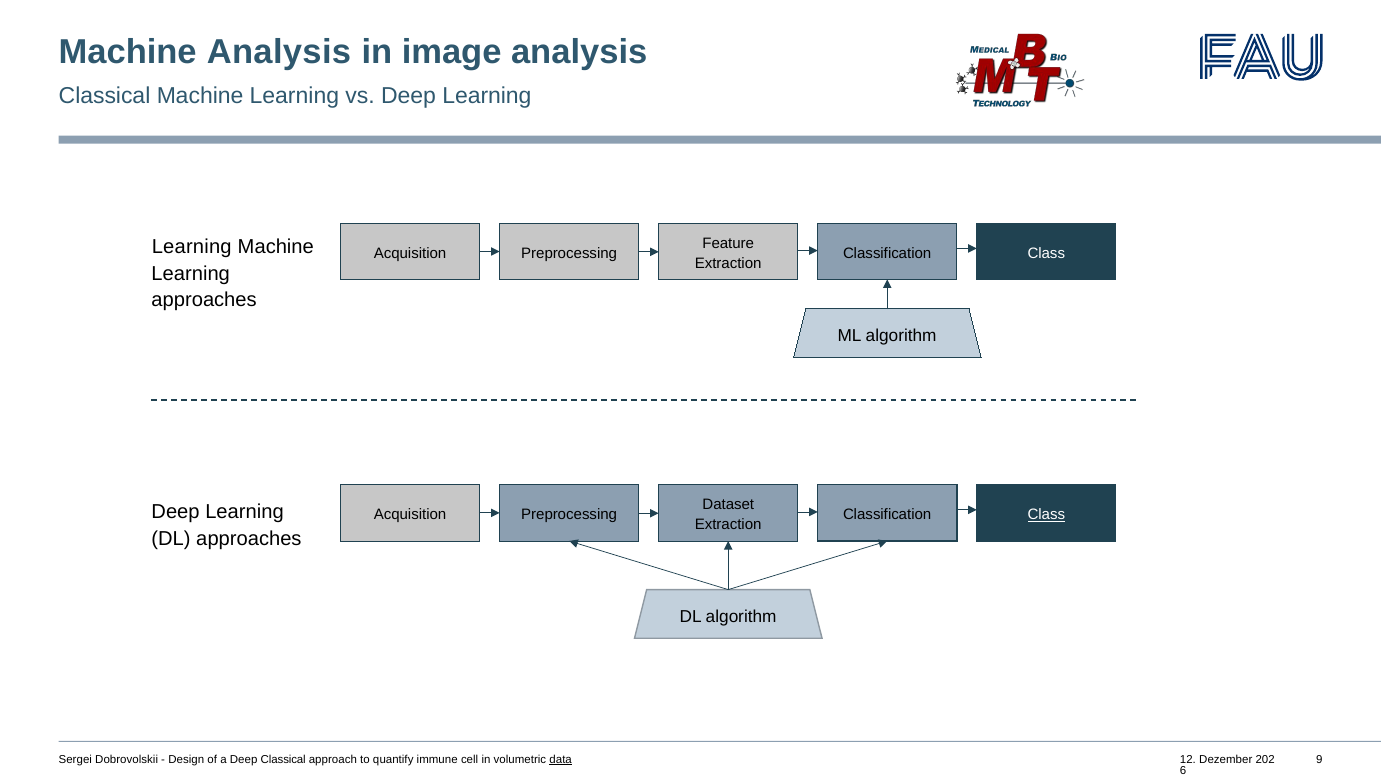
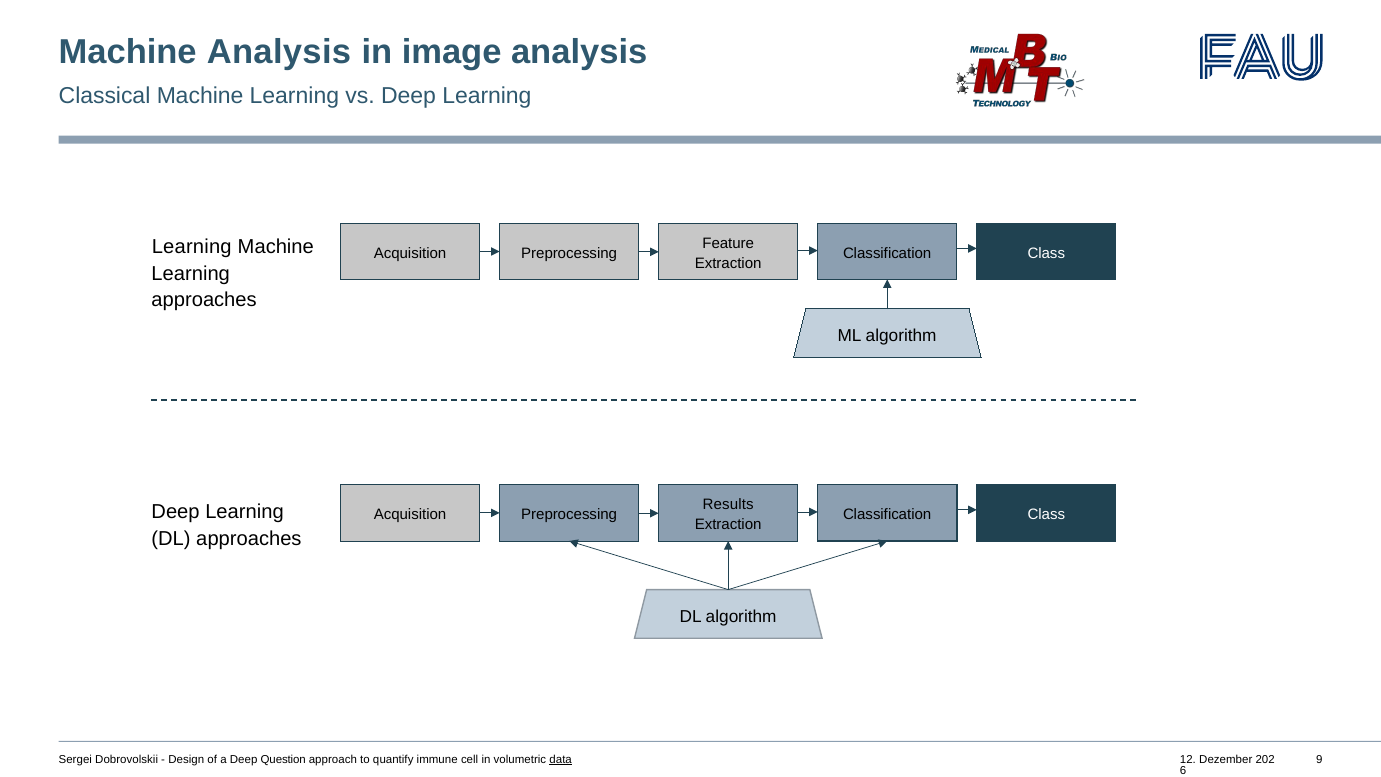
Dataset: Dataset -> Results (728, 505)
Class underline: present -> none (1046, 515)
Deep Classical: Classical -> Question (283, 759)
